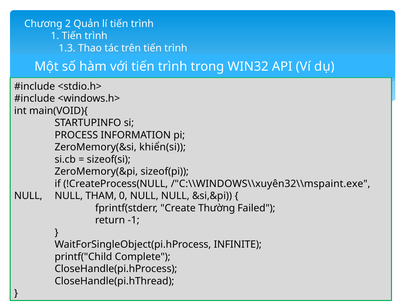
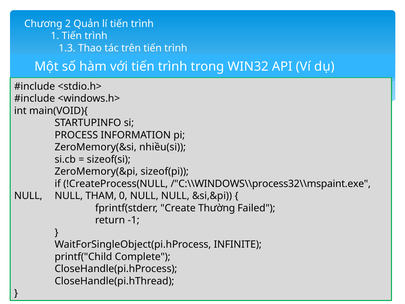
khiển(si: khiển(si -> nhiều(si (163, 147)
/"C:\\WINDOWS\\xuyên32\\mspaint.exe: /"C:\\WINDOWS\\xuyên32\\mspaint.exe -> /"C:\\WINDOWS\\process32\\mspaint.exe (271, 184)
